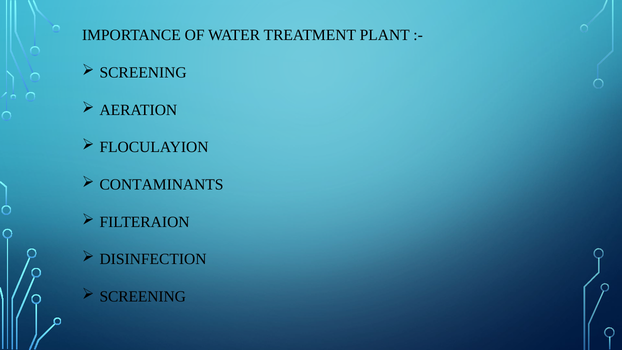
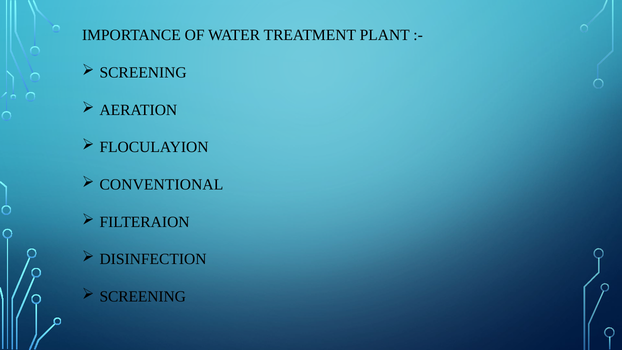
CONTAMINANTS: CONTAMINANTS -> CONVENTIONAL (161, 185)
